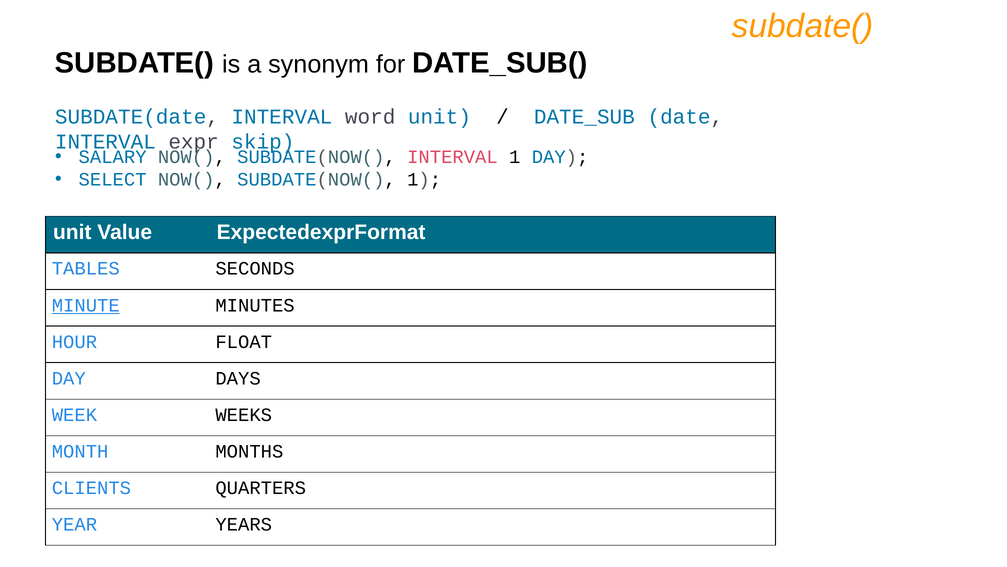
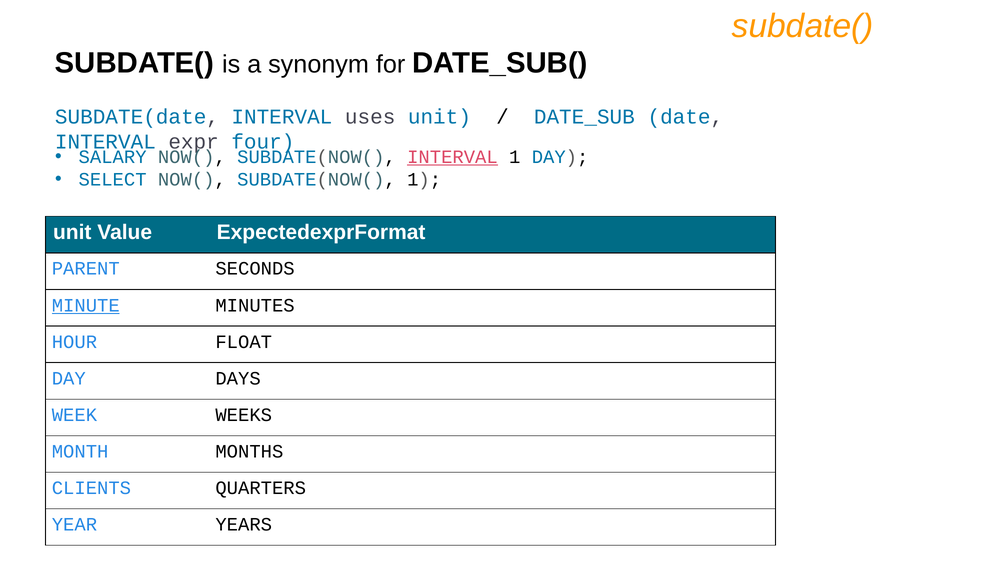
word: word -> uses (370, 117)
skip: skip -> four (263, 142)
INTERVAL underline: none -> present (452, 157)
TABLES: TABLES -> PARENT (86, 268)
